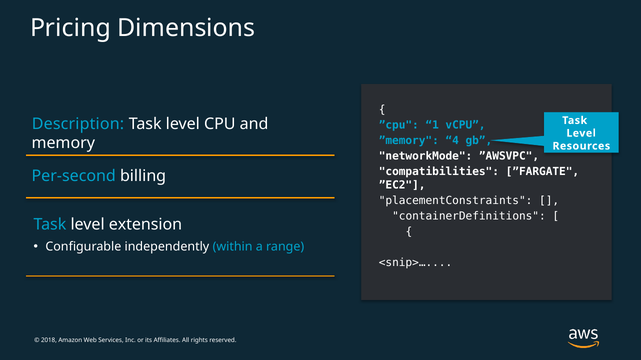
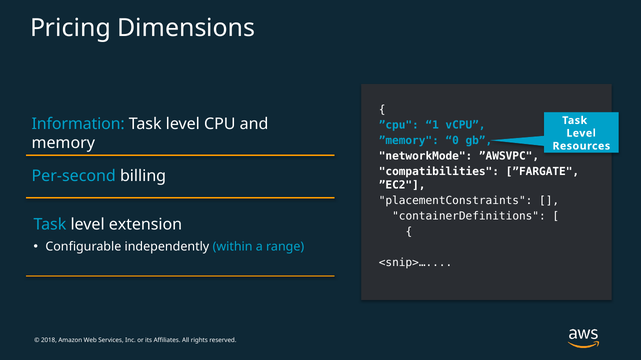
Description: Description -> Information (78, 124)
4: 4 -> 0 (452, 141)
